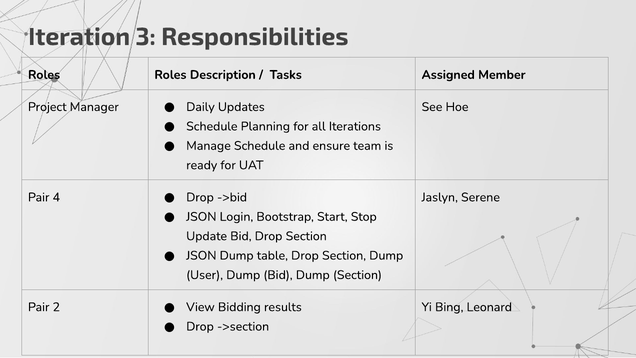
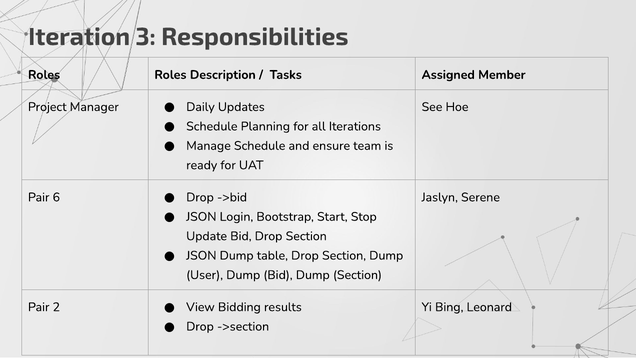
4: 4 -> 6 (56, 197)
